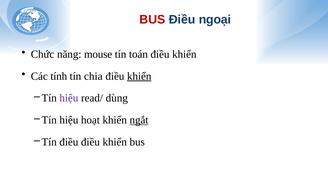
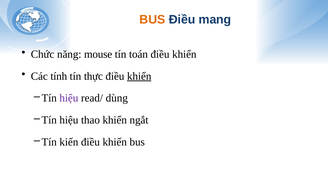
BUS colour: red -> orange (152, 20)
ngoại: ngoại -> mang (215, 20)
chia: chia -> thực (93, 76)
hoạt: hoạt -> thao (90, 120)
ngắt underline: present -> none (139, 120)
Tín điều: điều -> kiến (69, 142)
